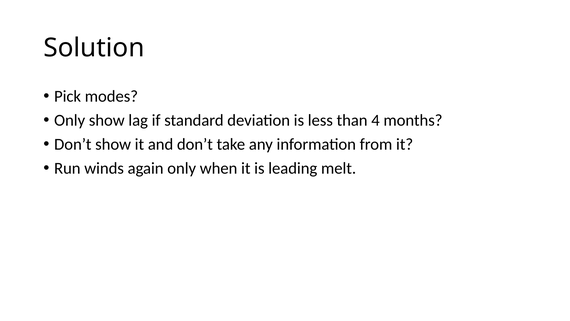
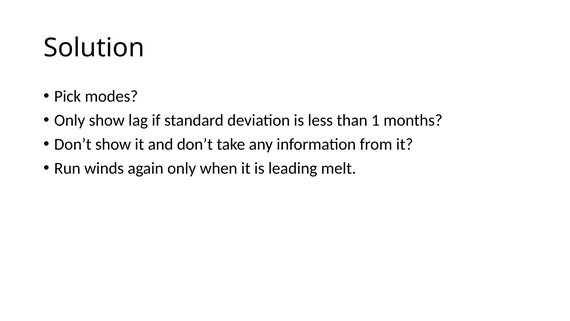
4: 4 -> 1 (375, 120)
